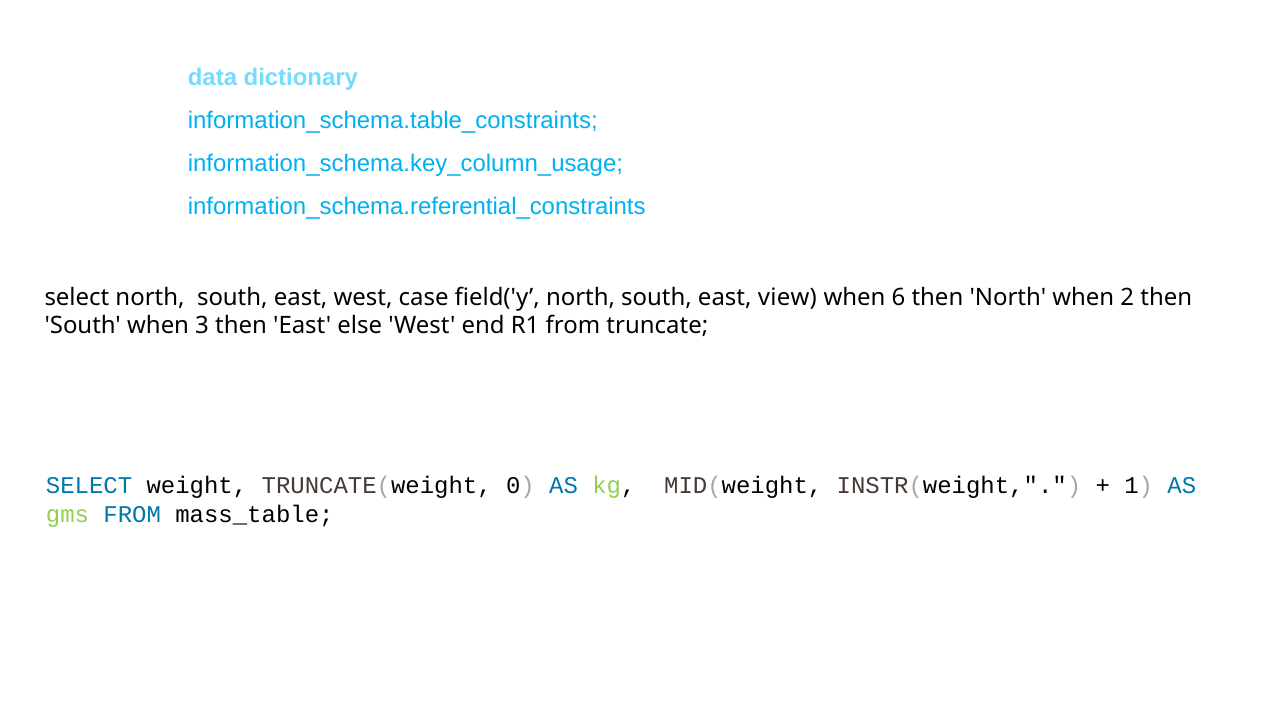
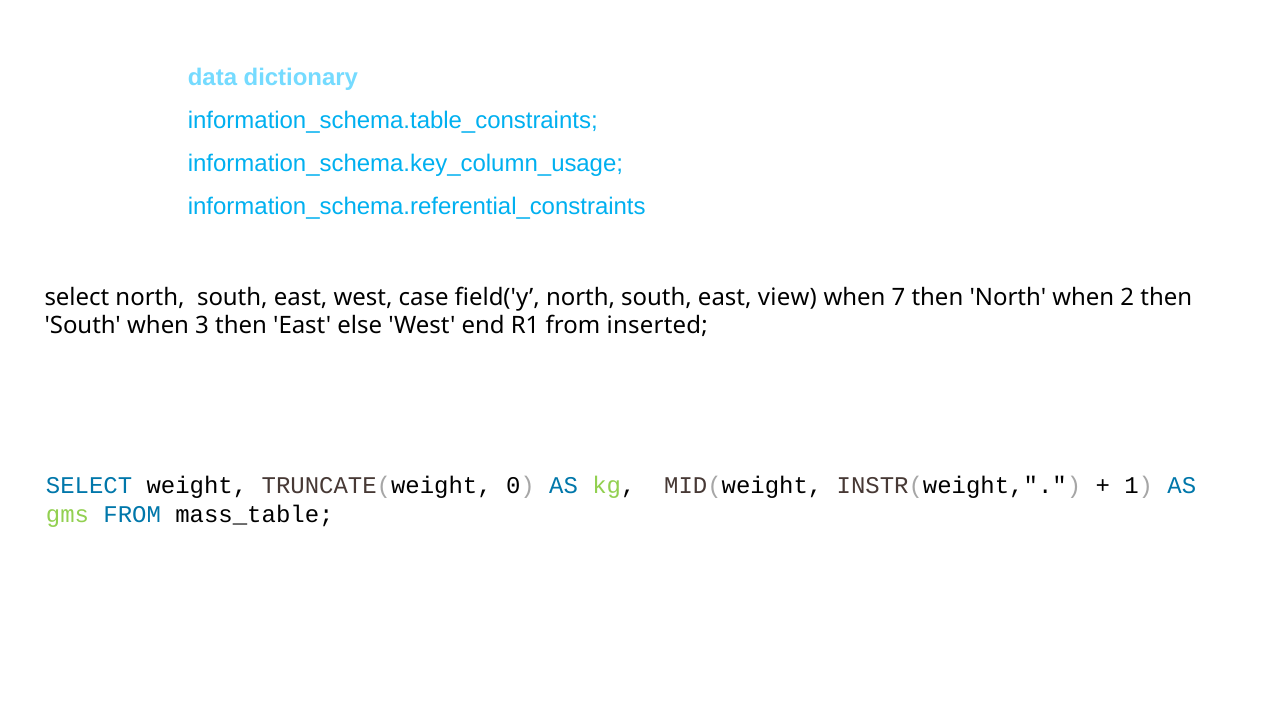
6: 6 -> 7 (899, 297)
truncate: truncate -> inserted (657, 326)
